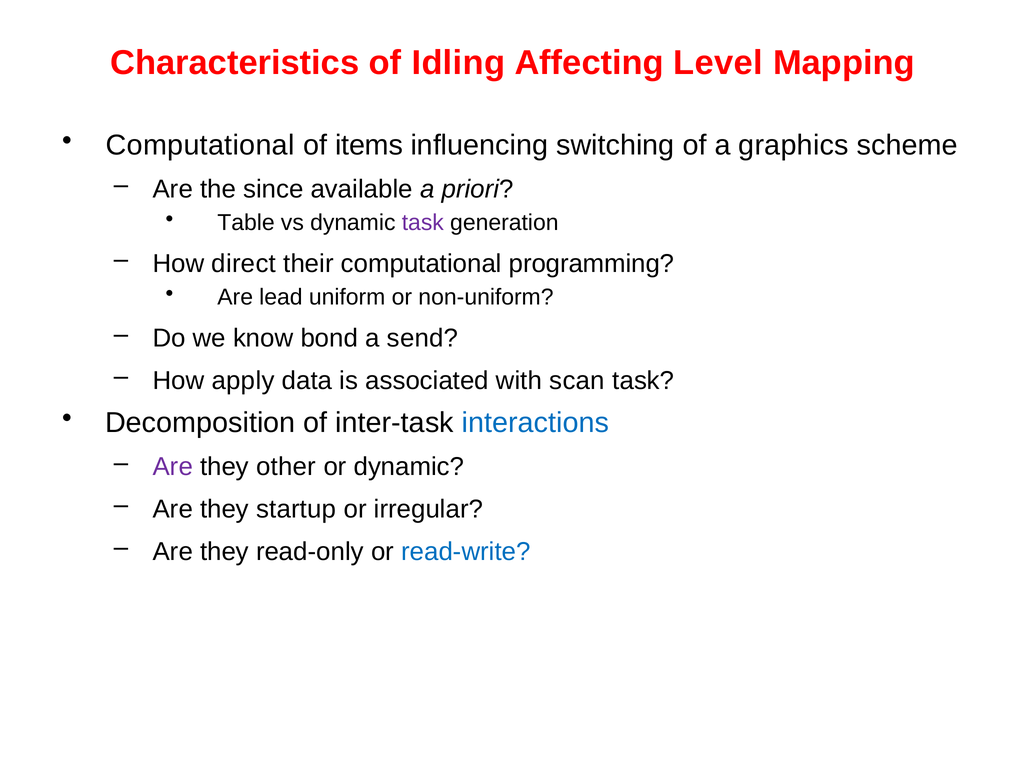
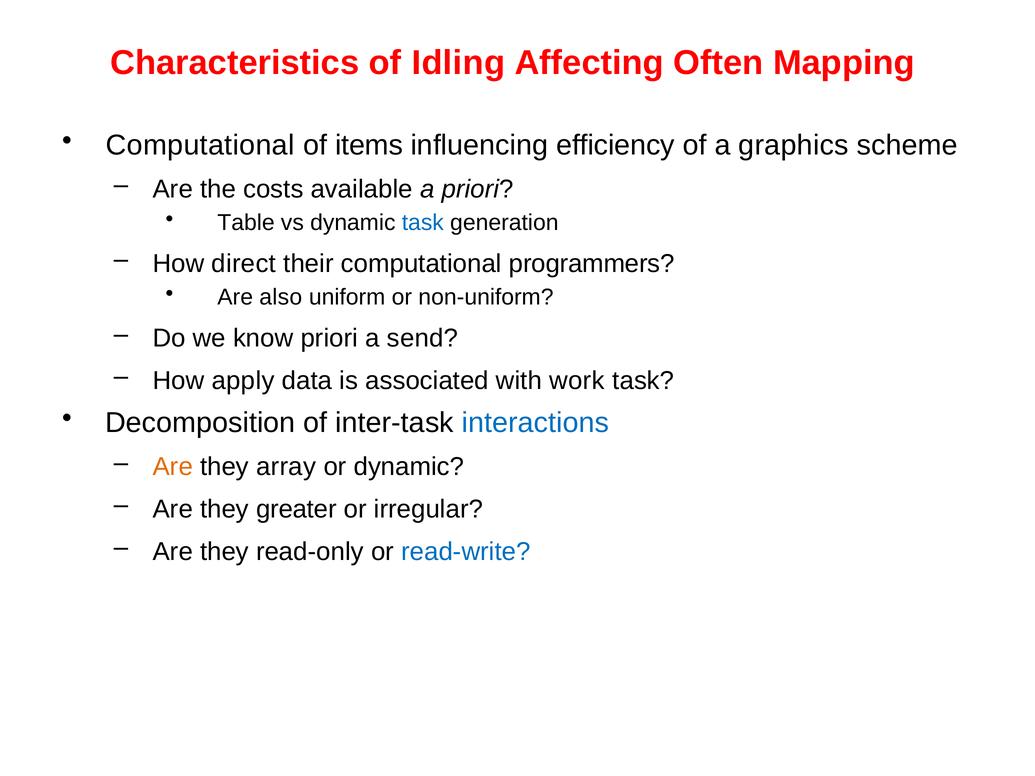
Level: Level -> Often (718, 63)
switching: switching -> efficiency (615, 145)
since: since -> costs (273, 189)
task colour: purple -> blue (423, 223)
programming: programming -> programmers (592, 264)
lead: lead -> also (281, 297)
know bond: bond -> priori (329, 338)
scan: scan -> work (577, 381)
Are colour: purple -> orange (173, 467)
other: other -> array (286, 467)
startup: startup -> greater (296, 509)
